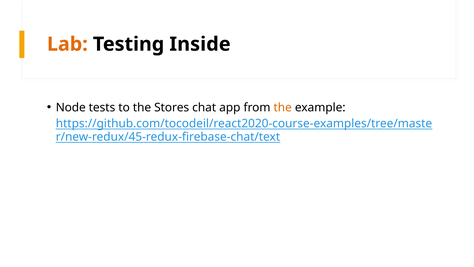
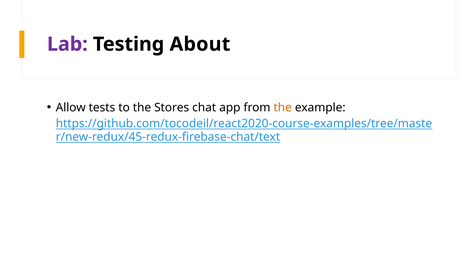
Lab colour: orange -> purple (67, 44)
Inside: Inside -> About (200, 44)
Node: Node -> Allow (71, 107)
